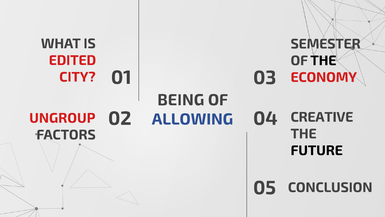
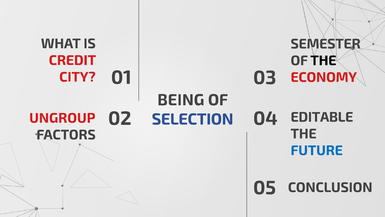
EDITED: EDITED -> CREDIT (72, 60)
CREATIVE: CREATIVE -> EDITABLE (322, 117)
ALLOWING: ALLOWING -> SELECTION (193, 119)
FUTURE colour: black -> blue (317, 150)
